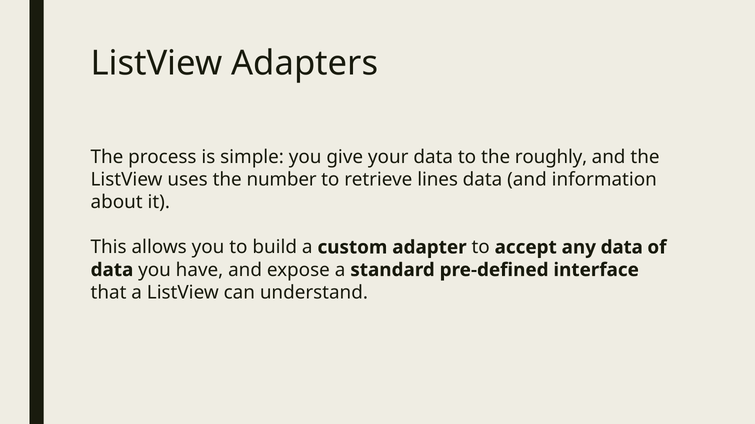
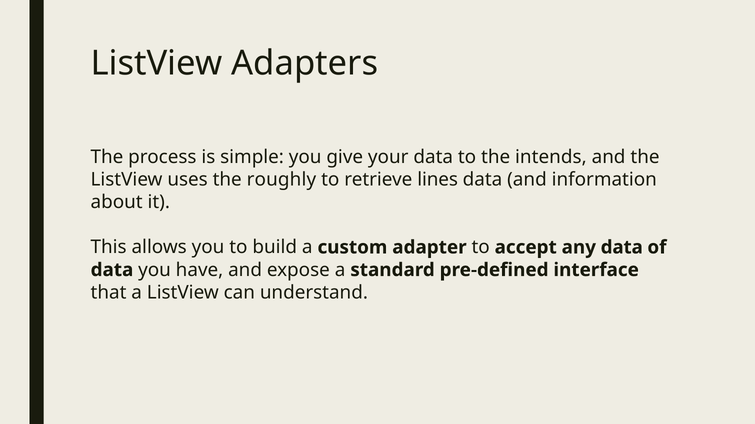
roughly: roughly -> intends (551, 157)
number: number -> roughly (281, 180)
